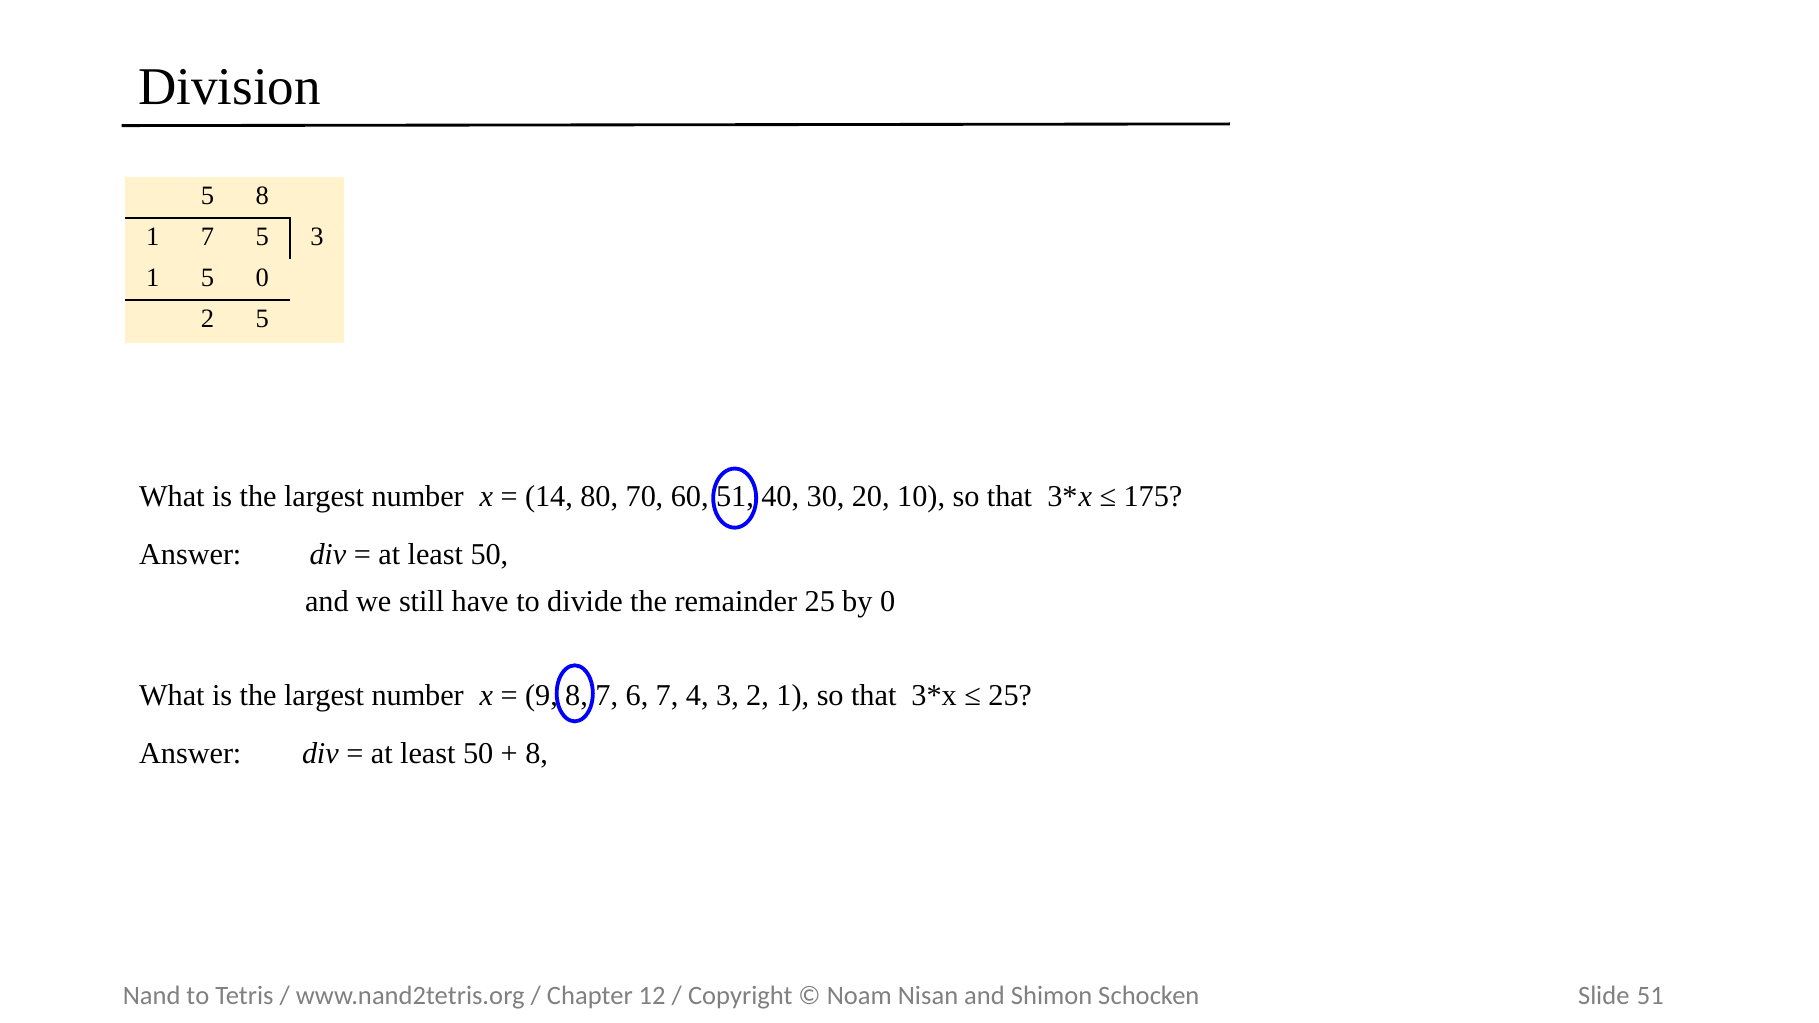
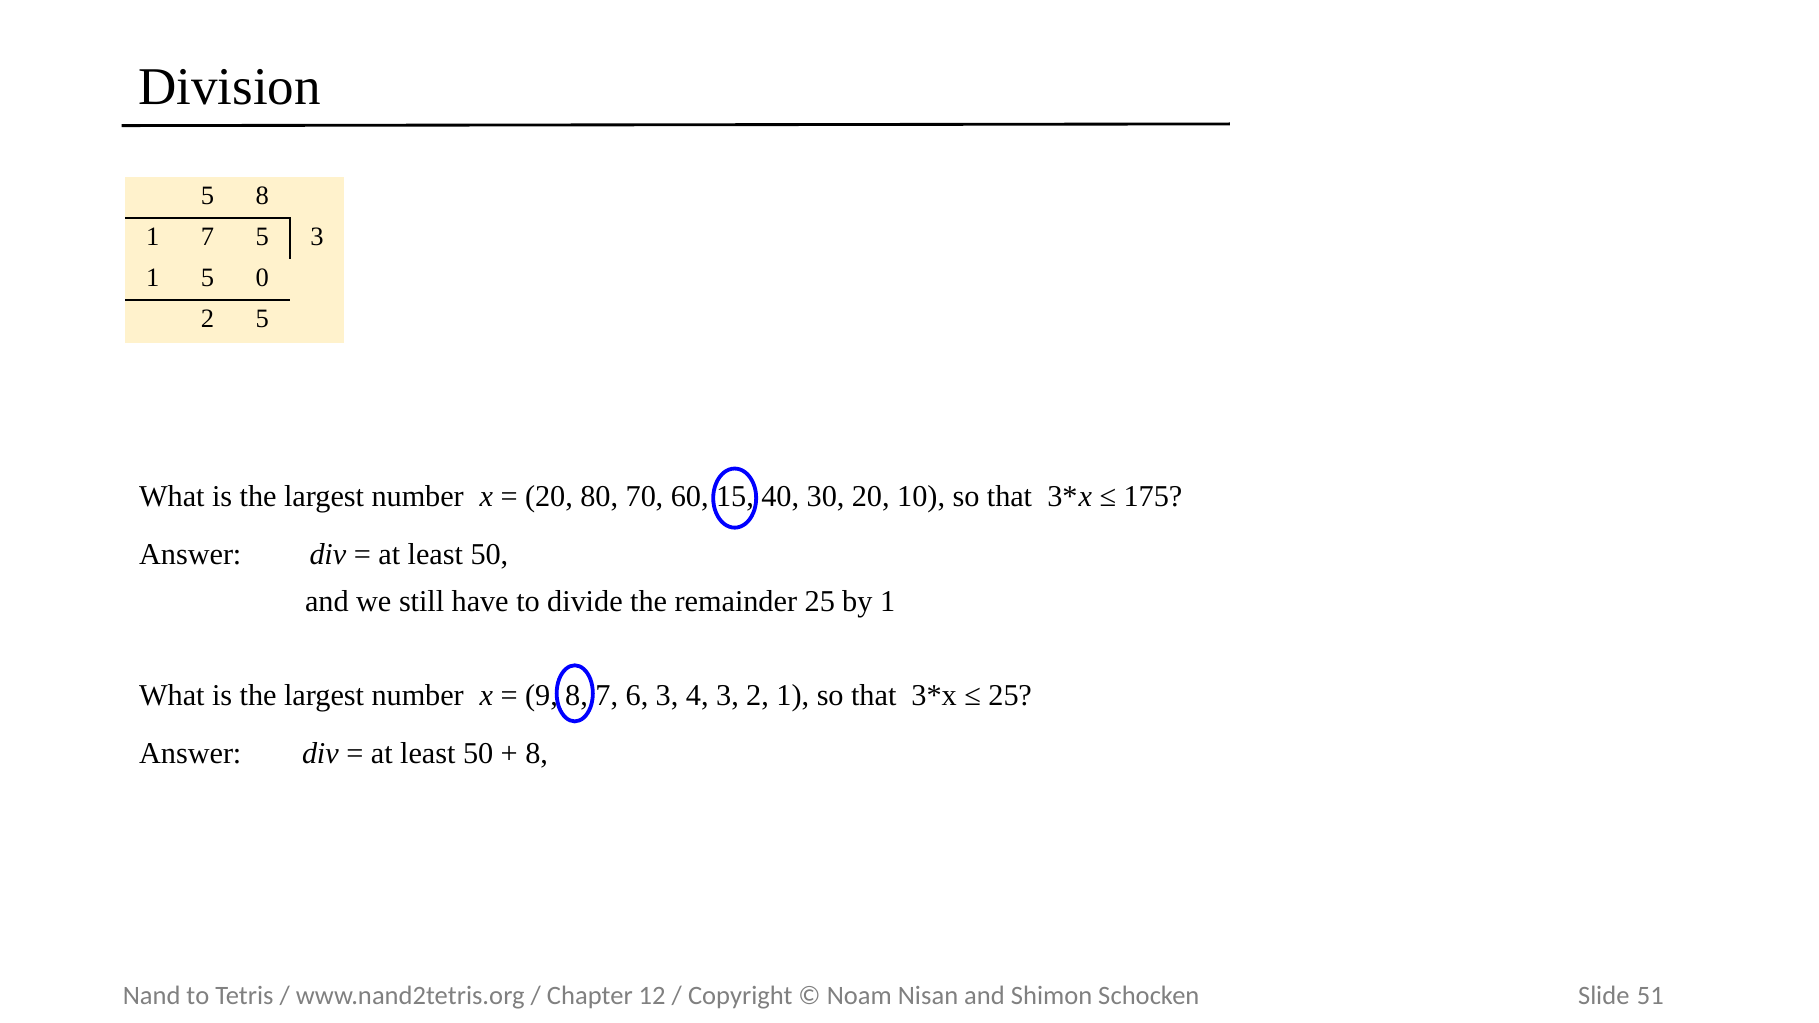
14: 14 -> 20 (549, 497)
60 51: 51 -> 15 (735, 497)
by 0: 0 -> 1 (888, 602)
6 7: 7 -> 3 (667, 696)
